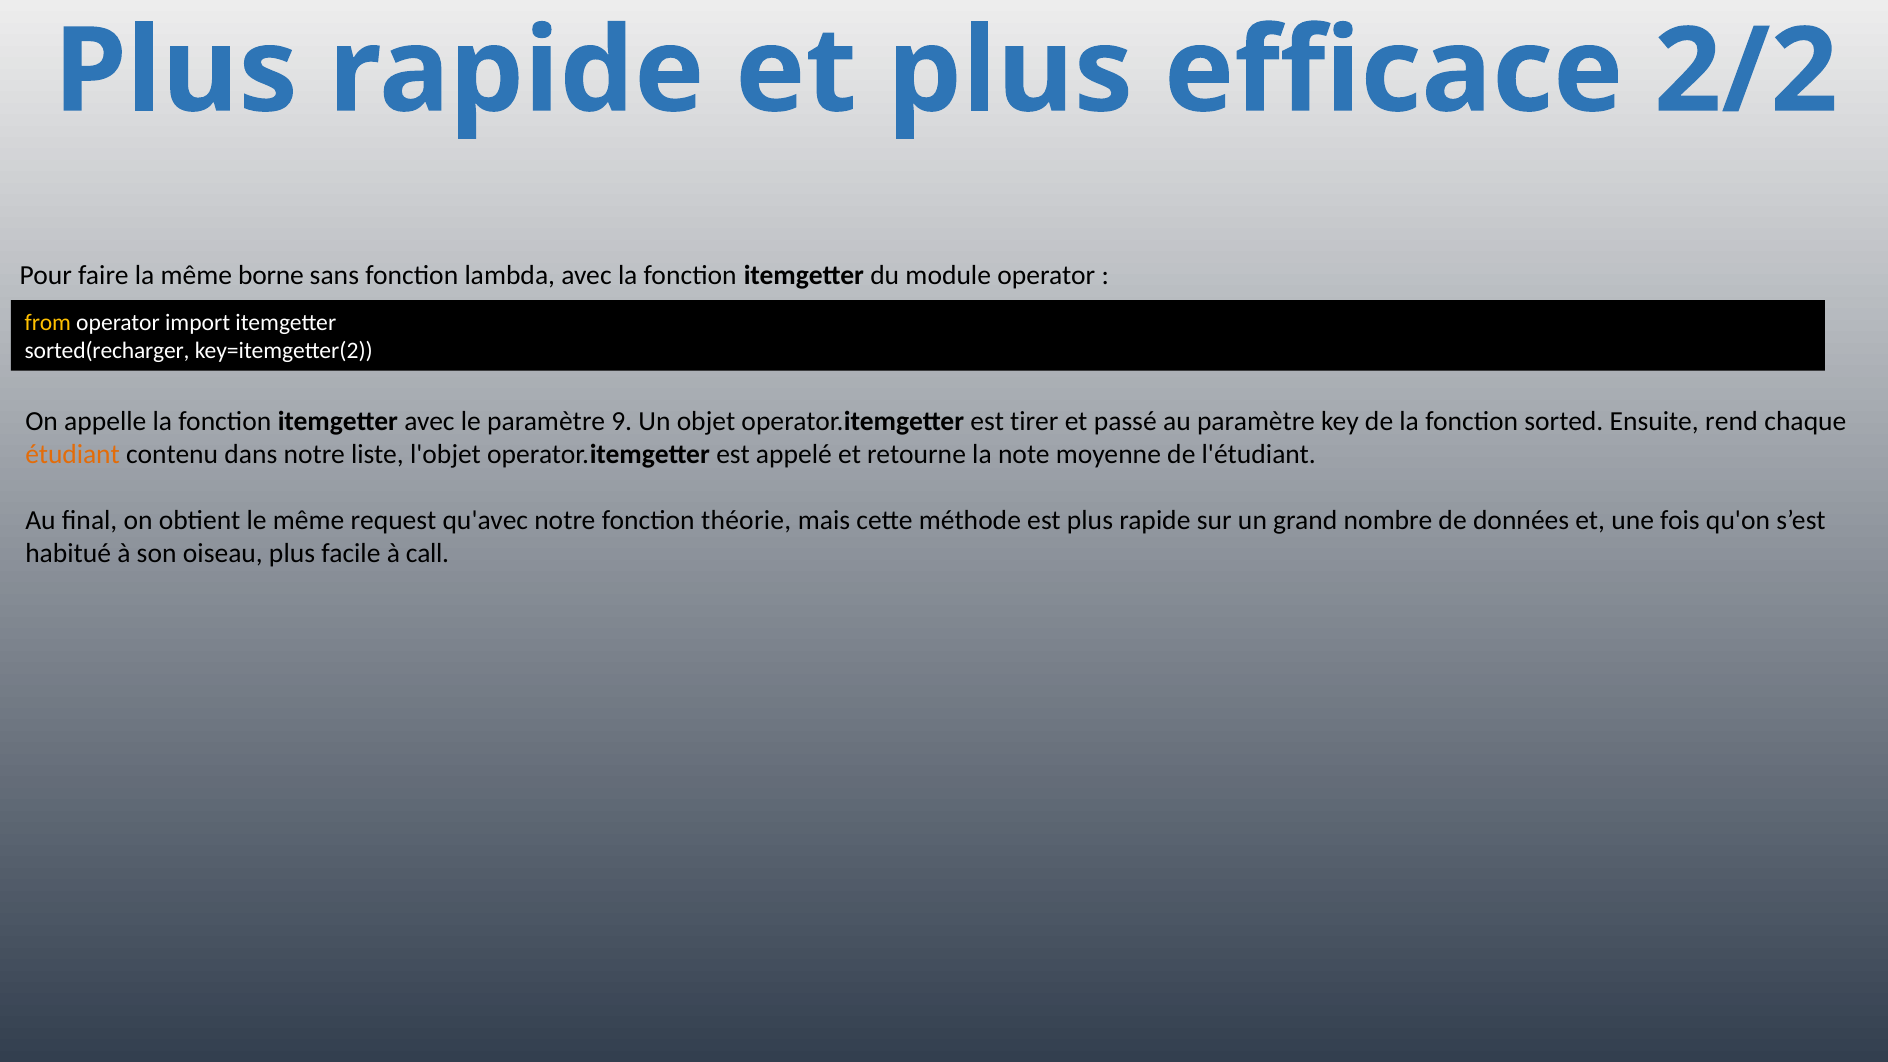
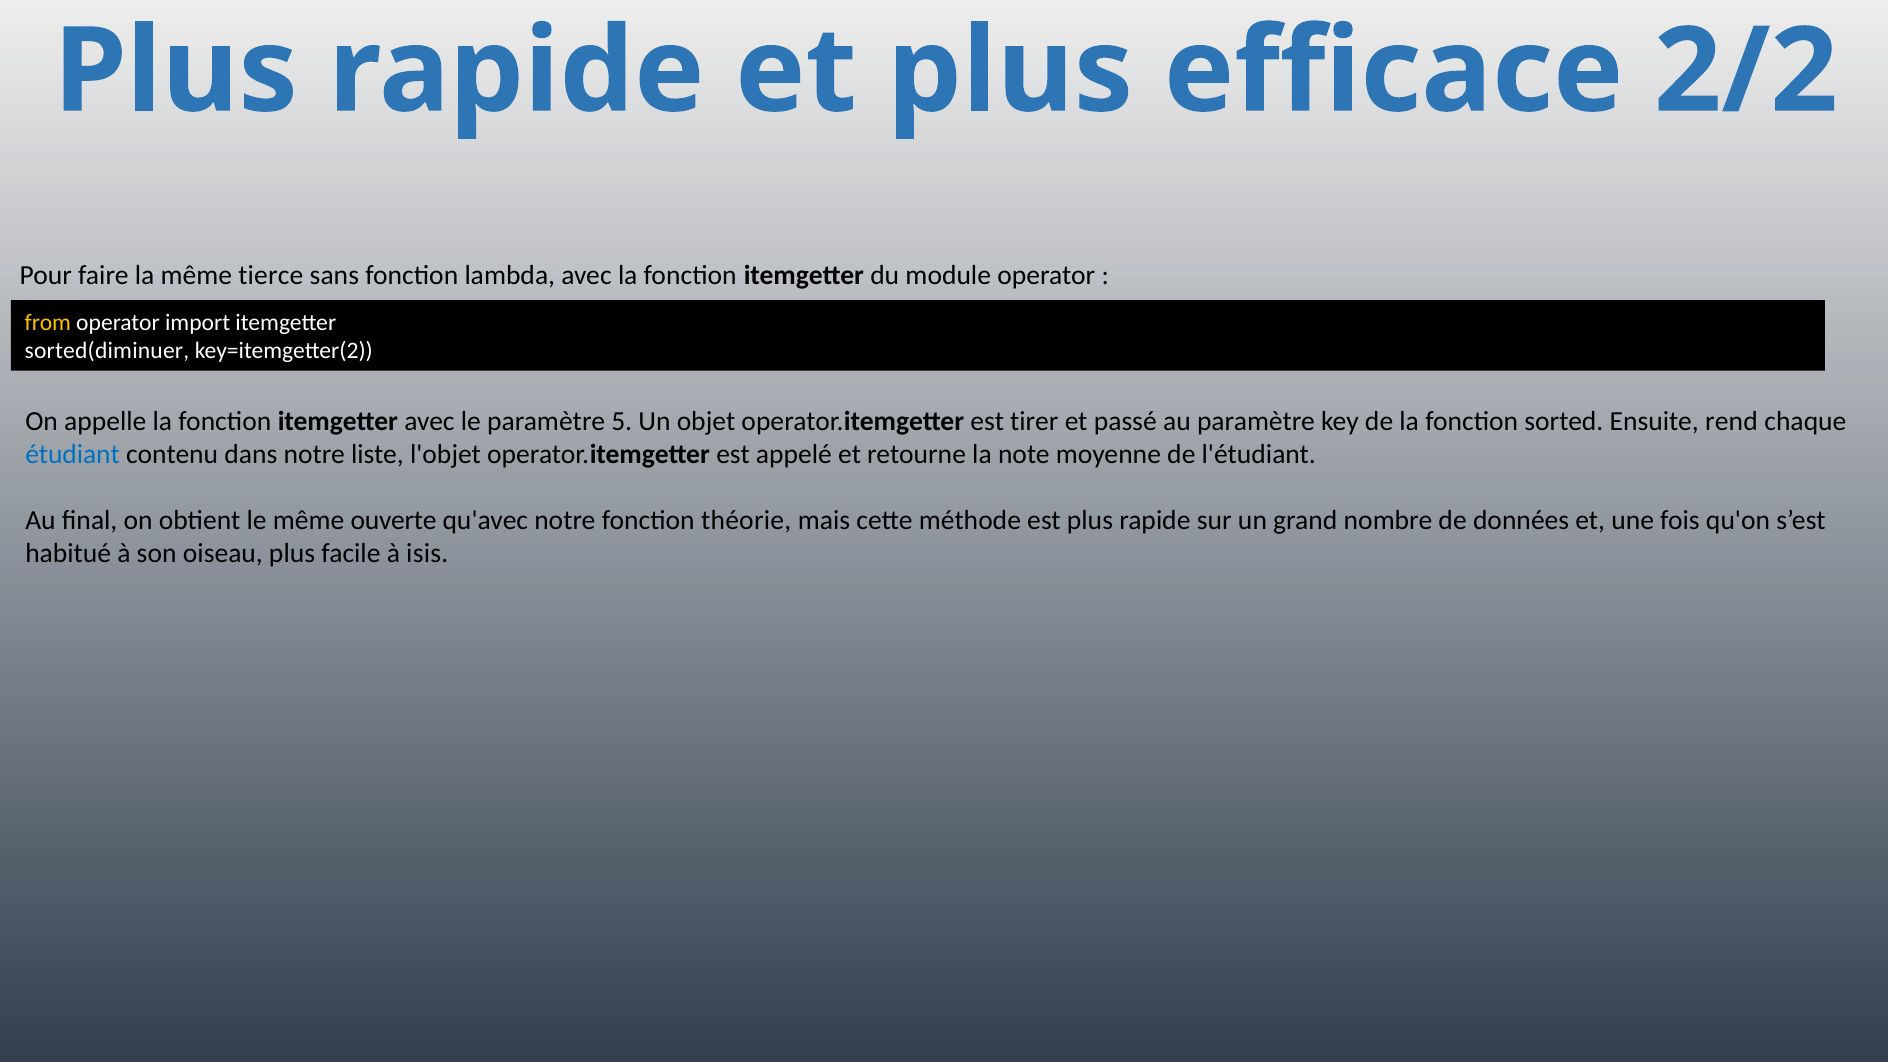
borne: borne -> tierce (271, 275)
sorted(recharger: sorted(recharger -> sorted(diminuer (107, 351)
9: 9 -> 5 (622, 421)
étudiant colour: orange -> blue (73, 454)
request: request -> ouverte (394, 520)
call: call -> isis (427, 553)
